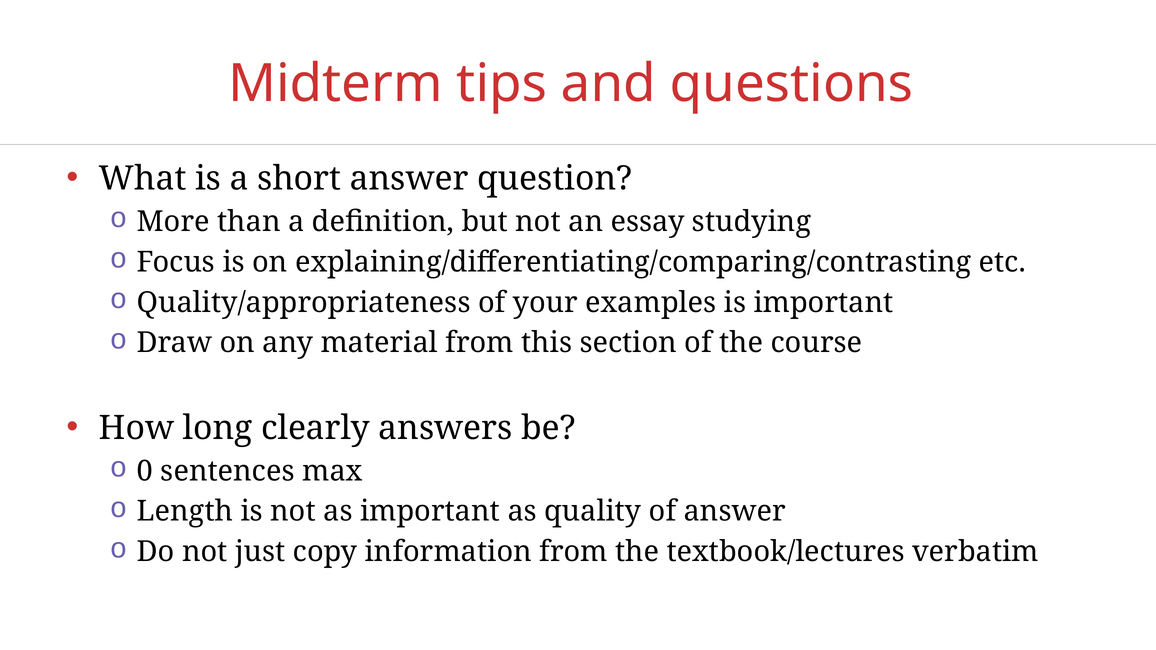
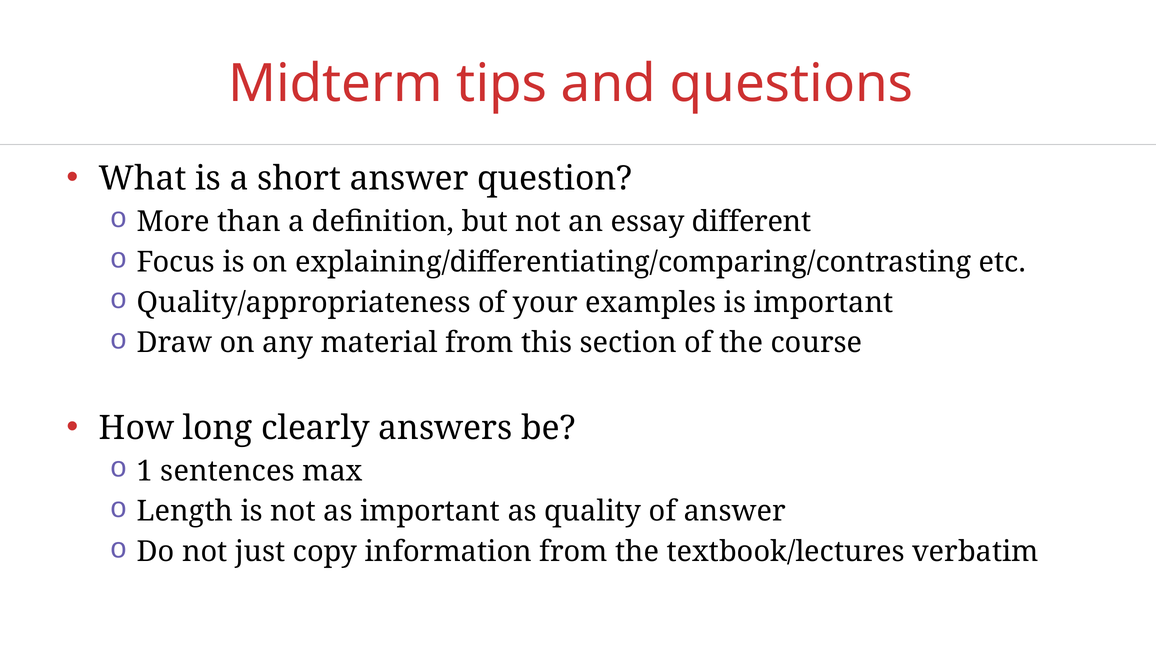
studying: studying -> different (752, 222)
0: 0 -> 1 (145, 471)
